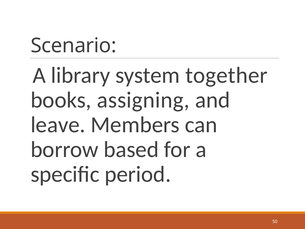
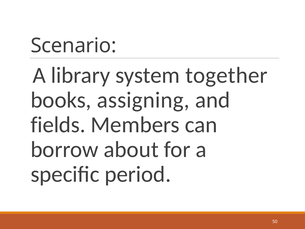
leave: leave -> fields (58, 125)
based: based -> about (131, 149)
